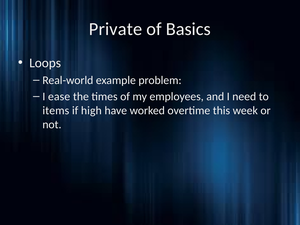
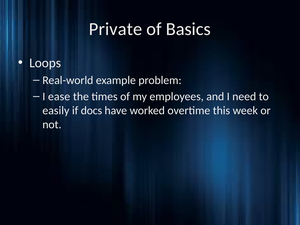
items: items -> easily (56, 110)
high: high -> docs (91, 110)
